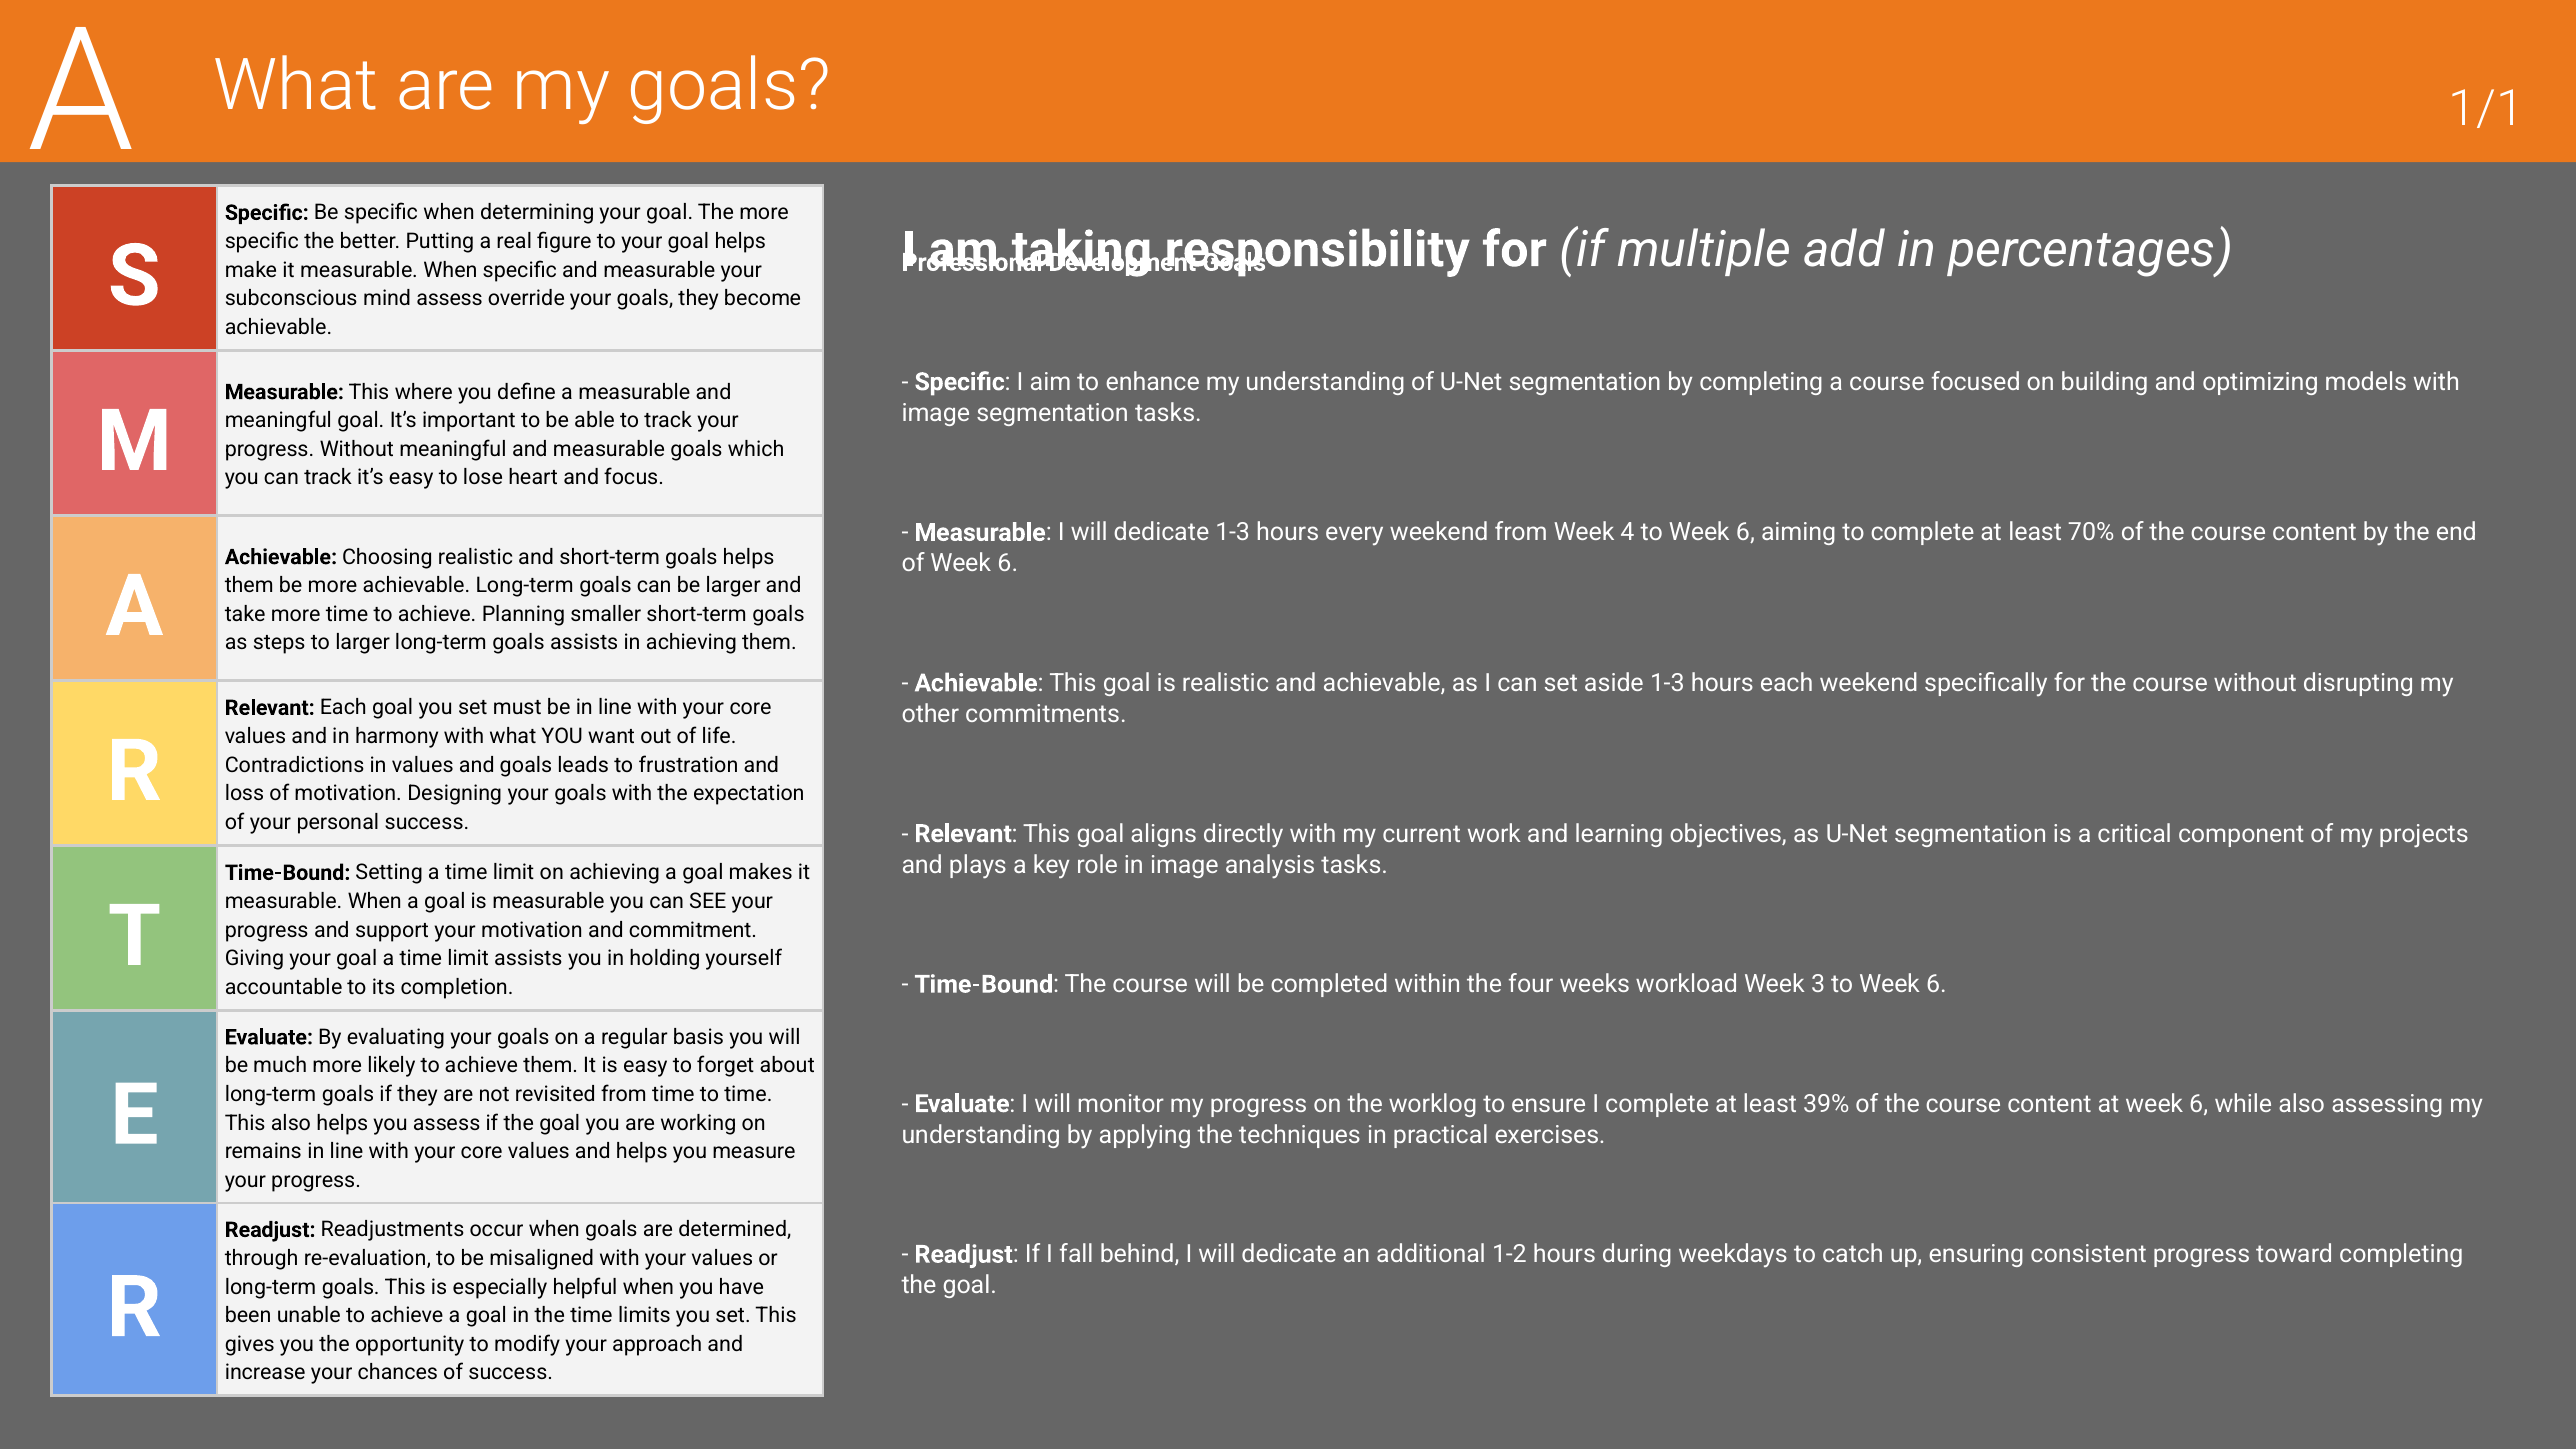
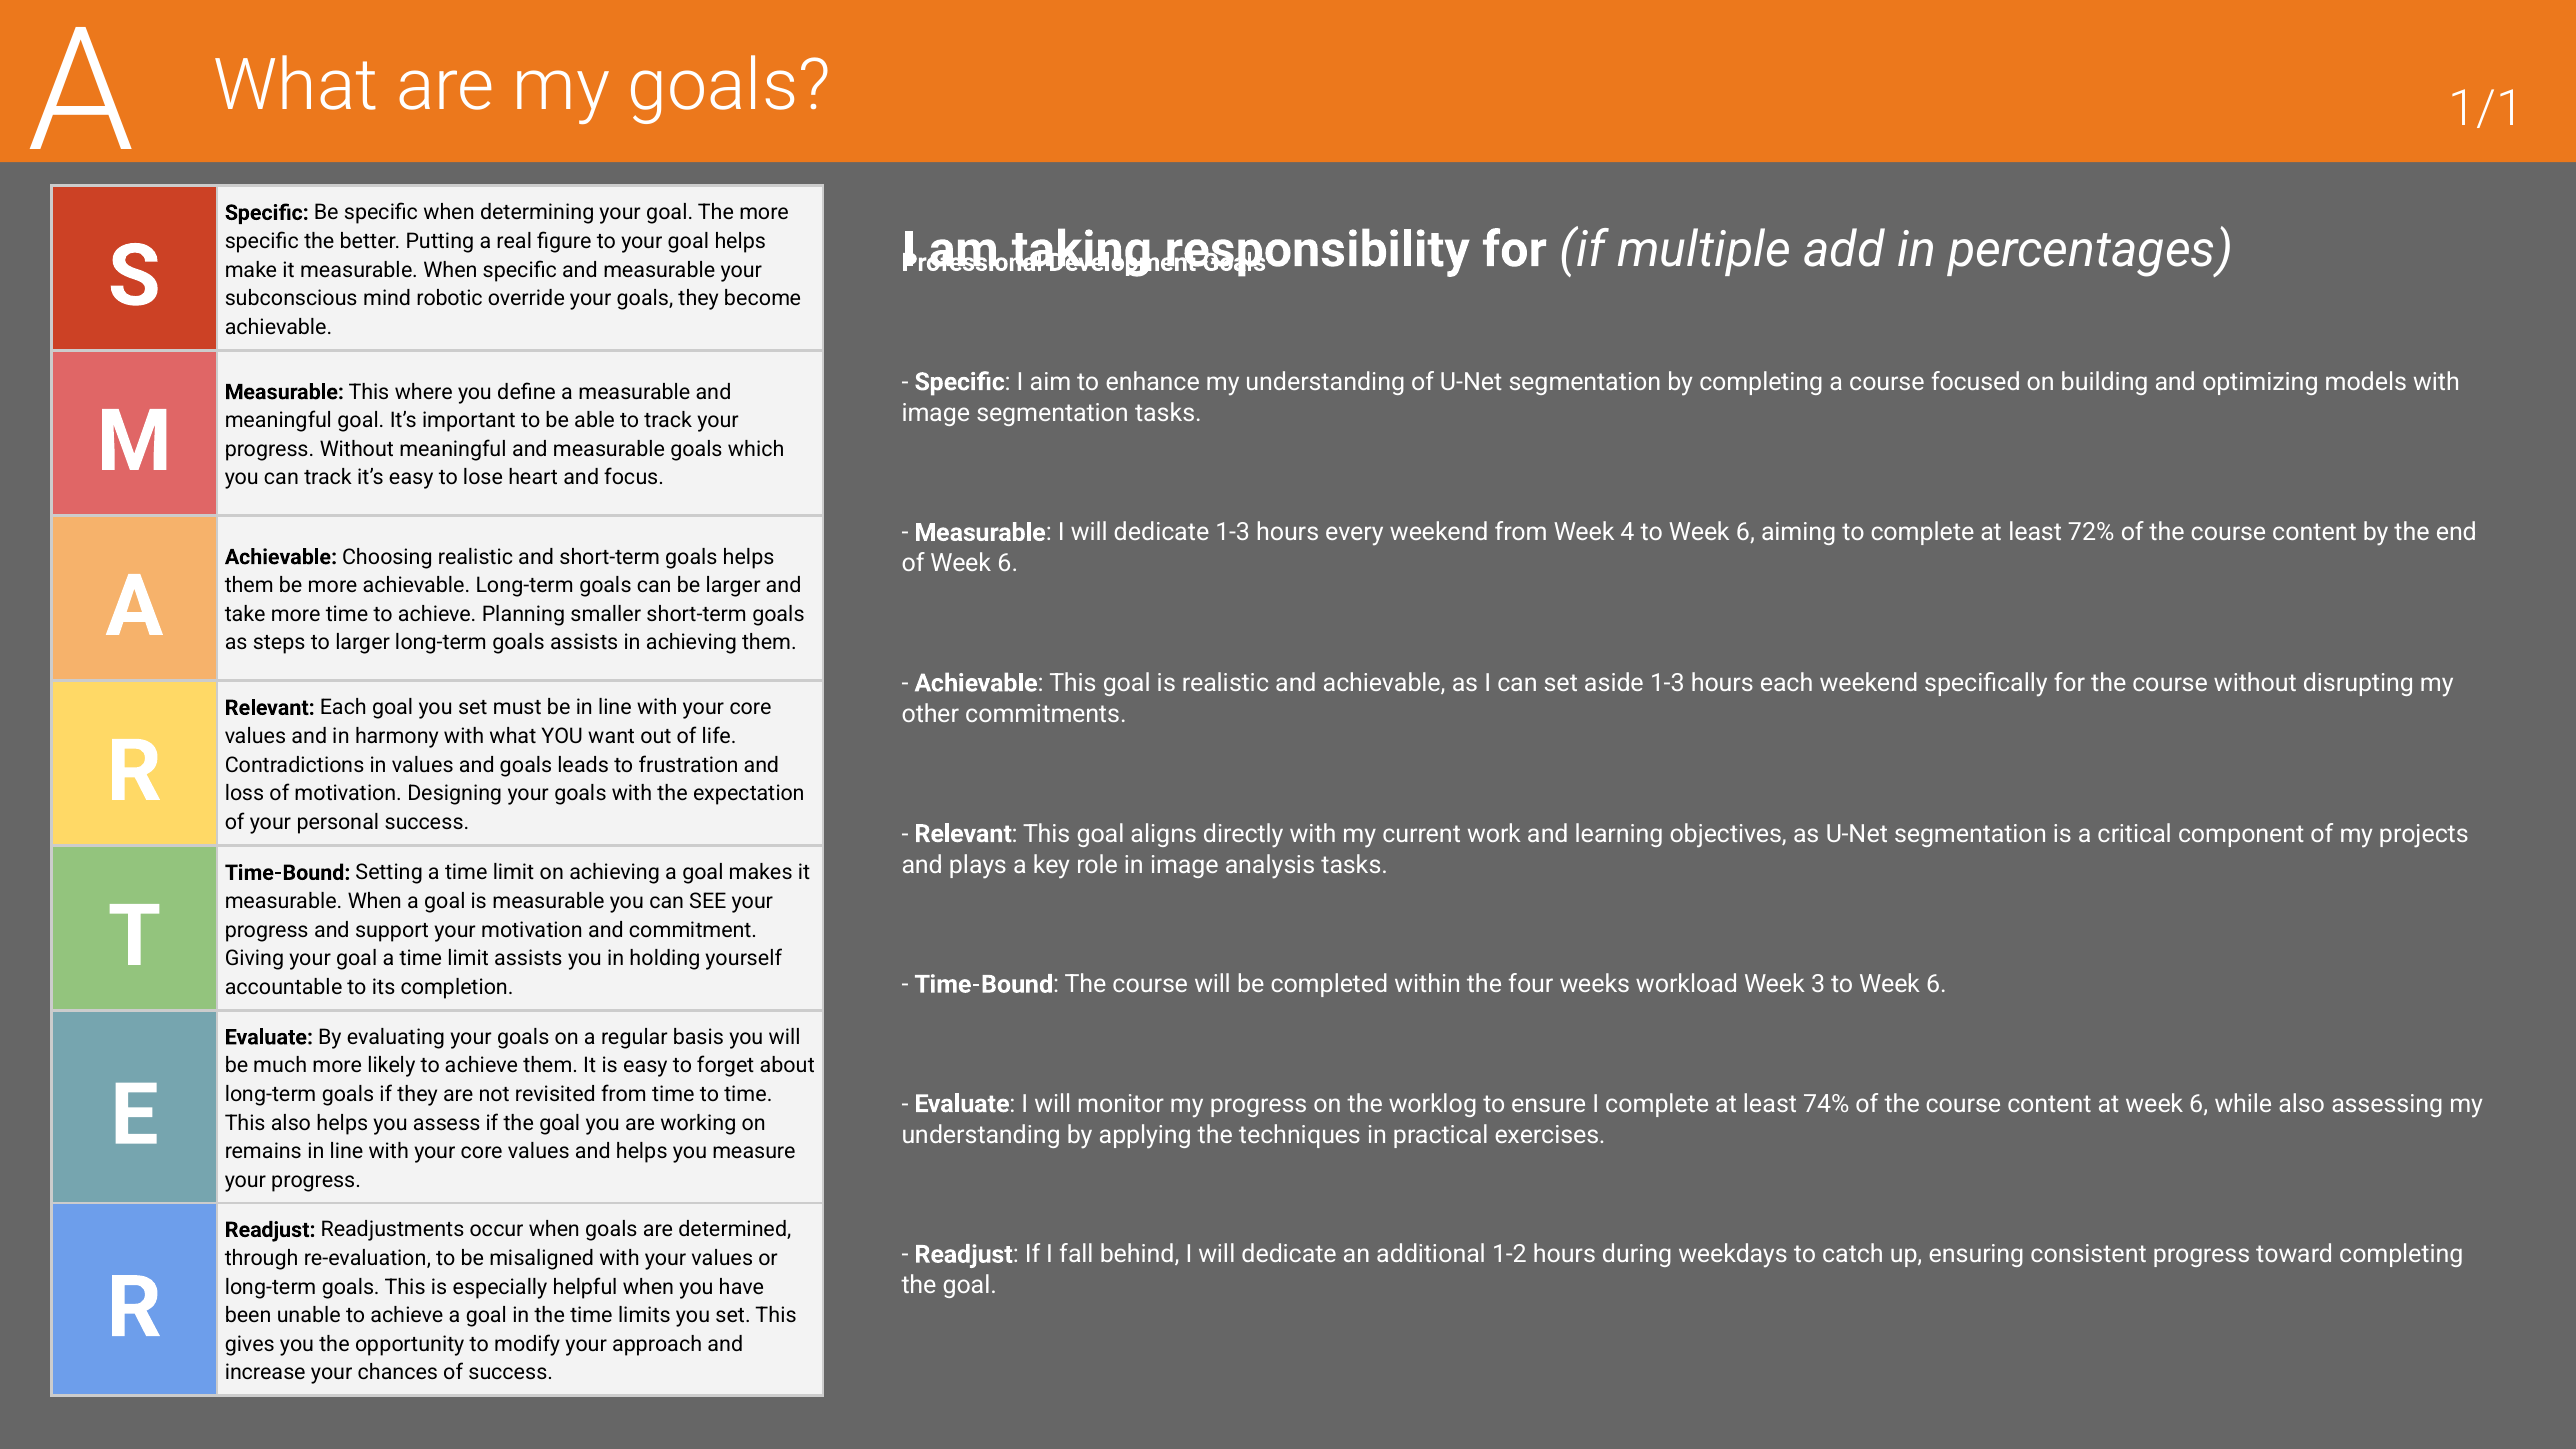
mind assess: assess -> robotic (449, 299)
70%: 70% -> 72% (2091, 533)
39%: 39% -> 74% (1826, 1104)
